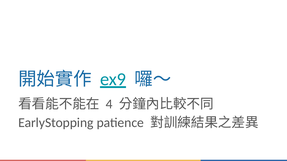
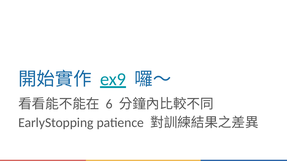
4: 4 -> 6 (109, 104)
